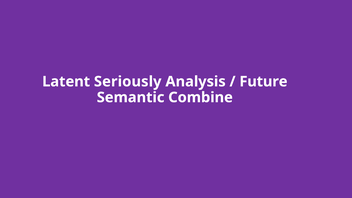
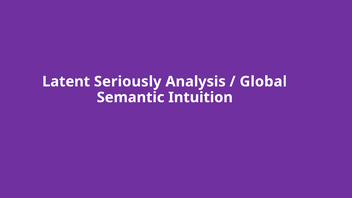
Future: Future -> Global (263, 82)
Combine: Combine -> Intuition (201, 97)
